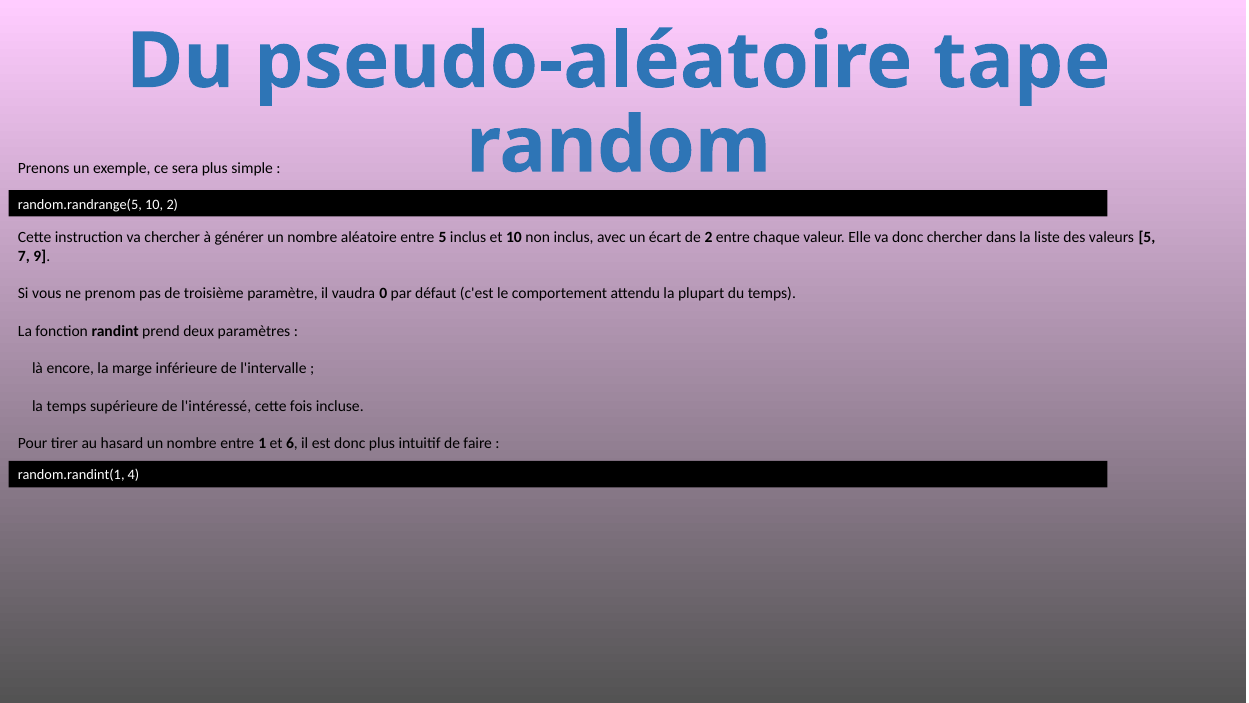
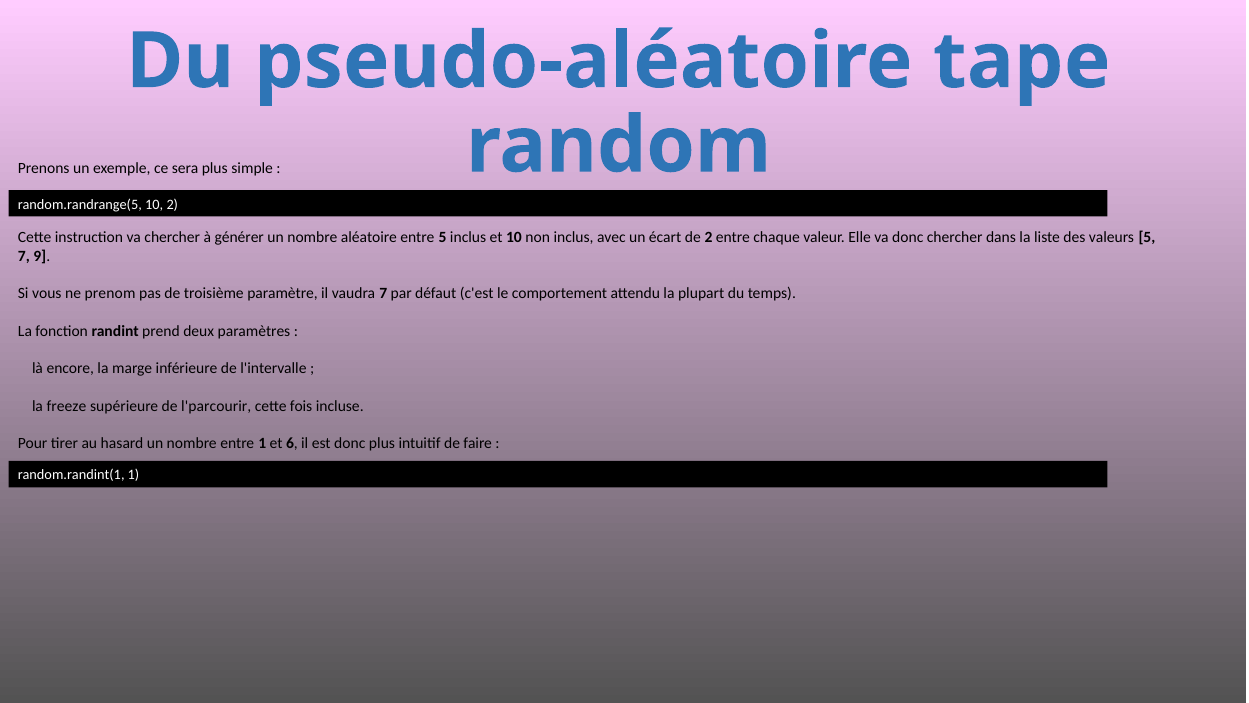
vaudra 0: 0 -> 7 (383, 294)
la temps: temps -> freeze (66, 406)
l'intéressé: l'intéressé -> l'parcourir (216, 406)
random.randint(1 4: 4 -> 1 (134, 475)
